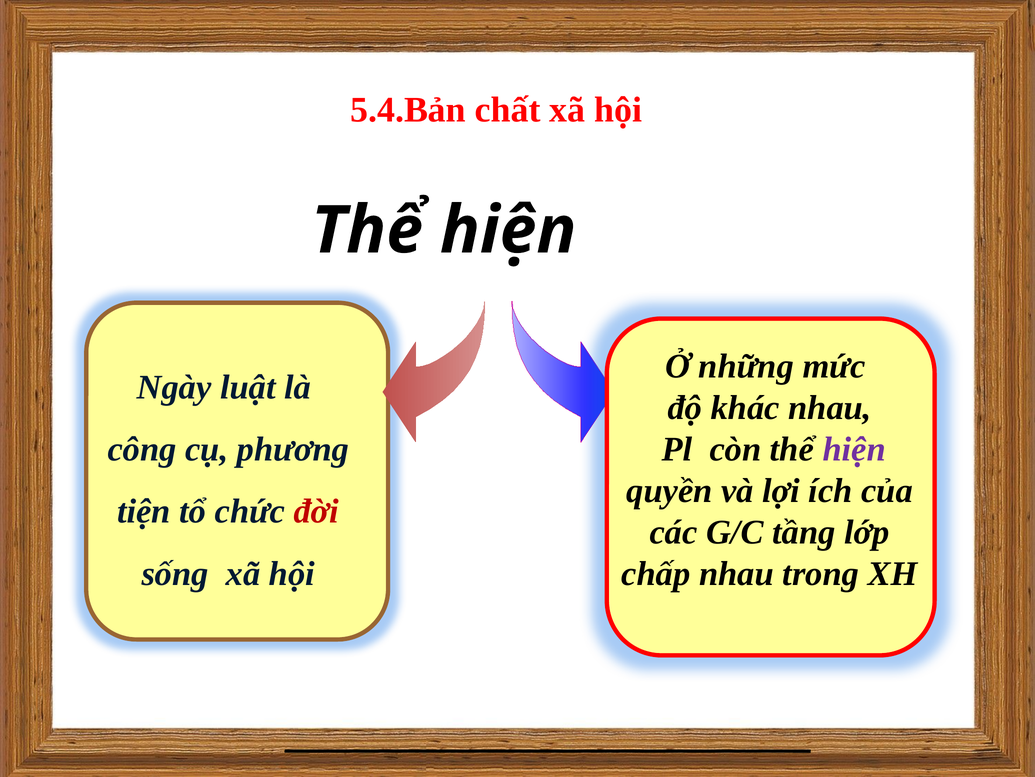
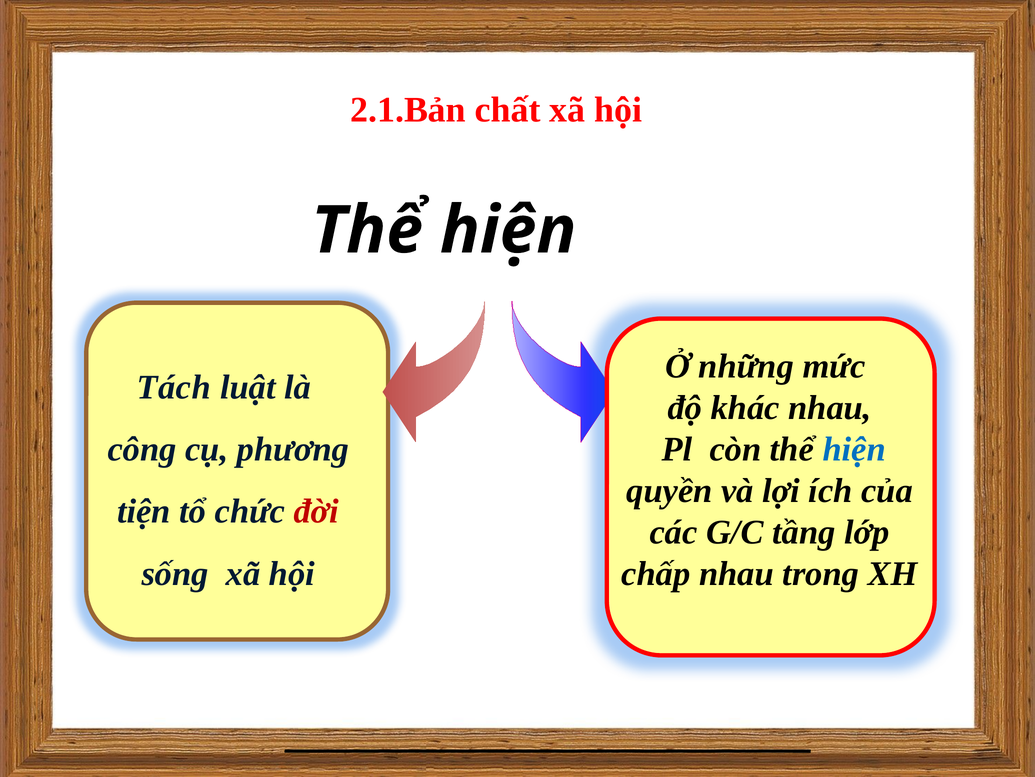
5.4.Bản: 5.4.Bản -> 2.1.Bản (408, 110)
Ngày: Ngày -> Tách (174, 387)
hiện colour: purple -> blue (854, 449)
